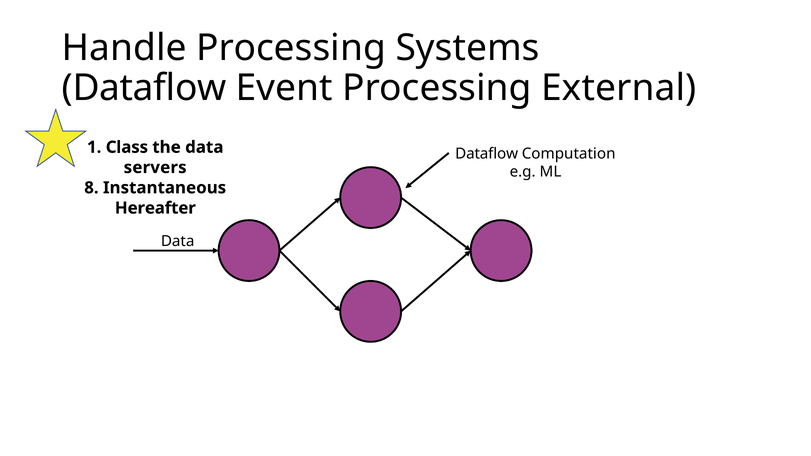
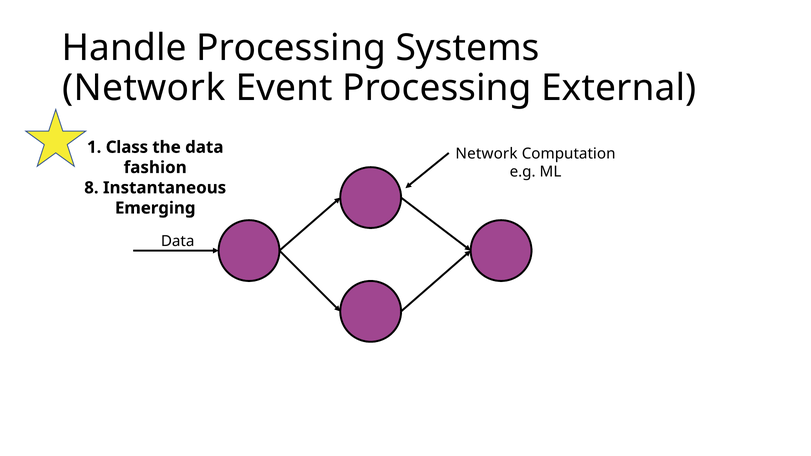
Dataflow: Dataflow -> Network (144, 88)
Dataflow: Dataflow -> Network (486, 154)
servers: servers -> fashion (155, 168)
Hereafter: Hereafter -> Emerging (155, 208)
